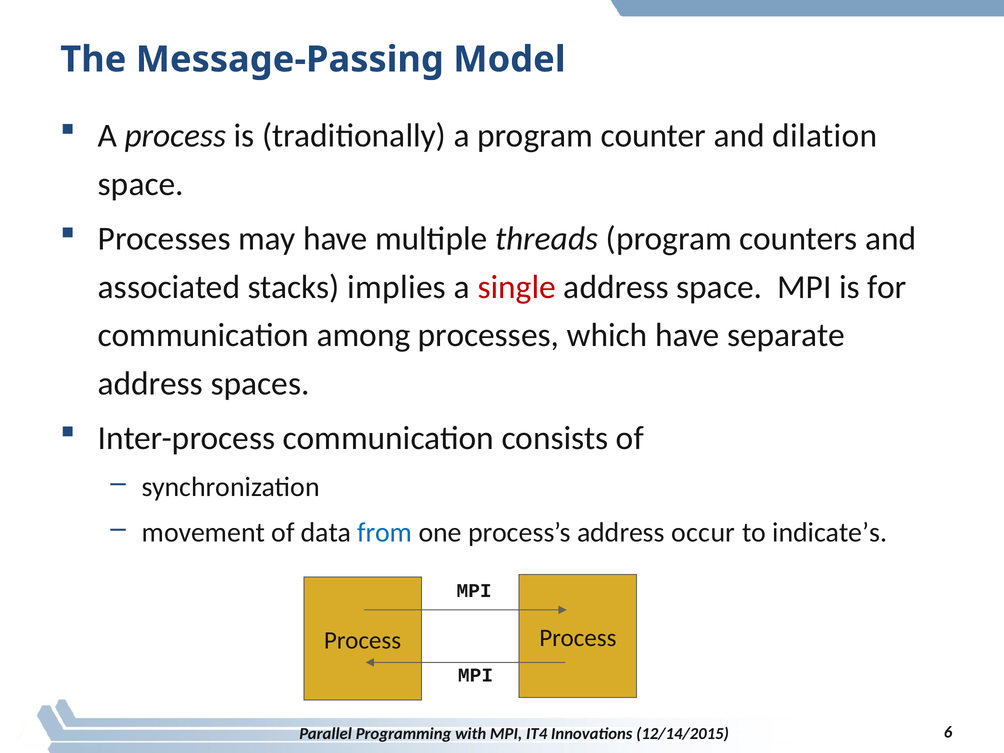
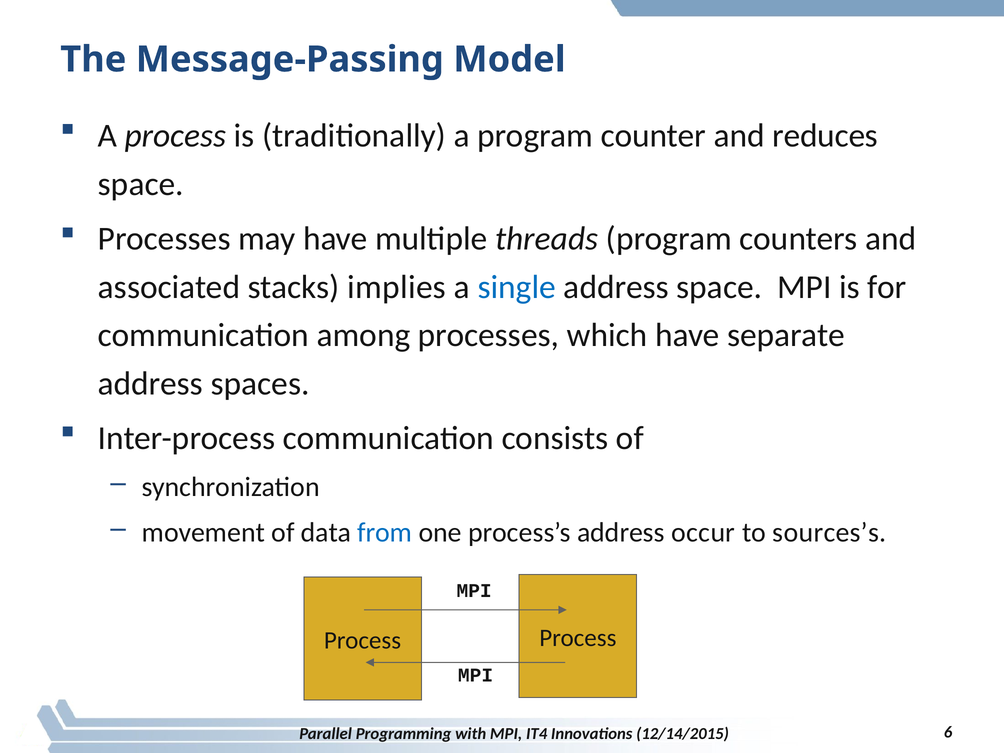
dilation: dilation -> reduces (825, 136)
single colour: red -> blue (517, 287)
indicate’s: indicate’s -> sources’s (829, 533)
